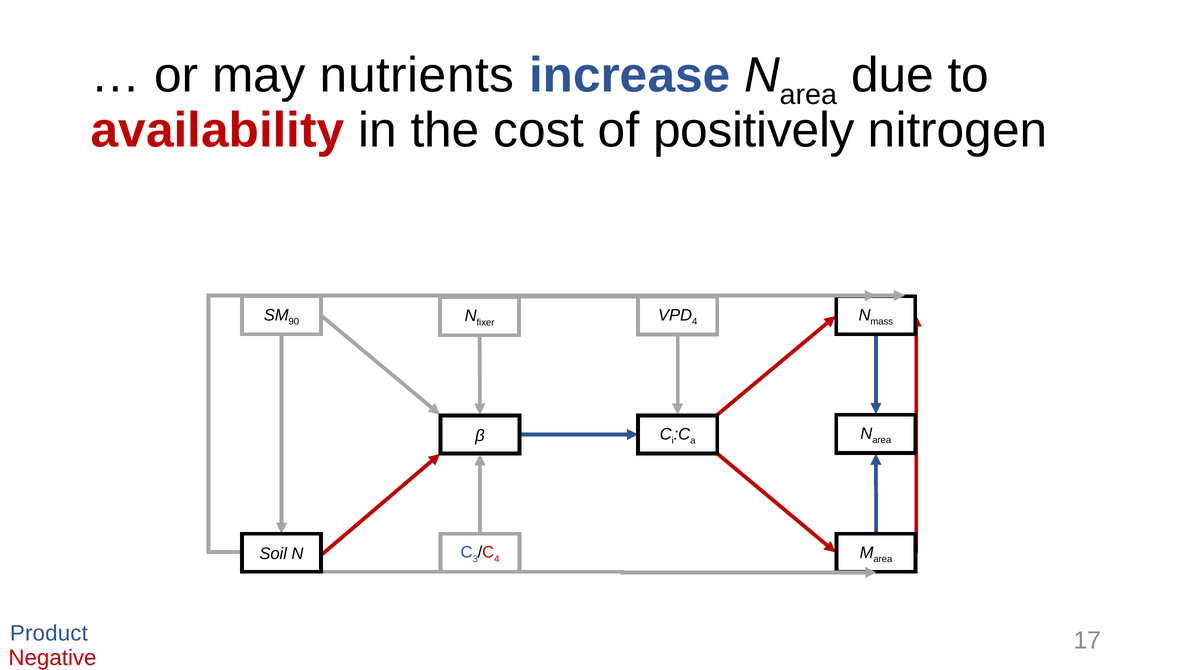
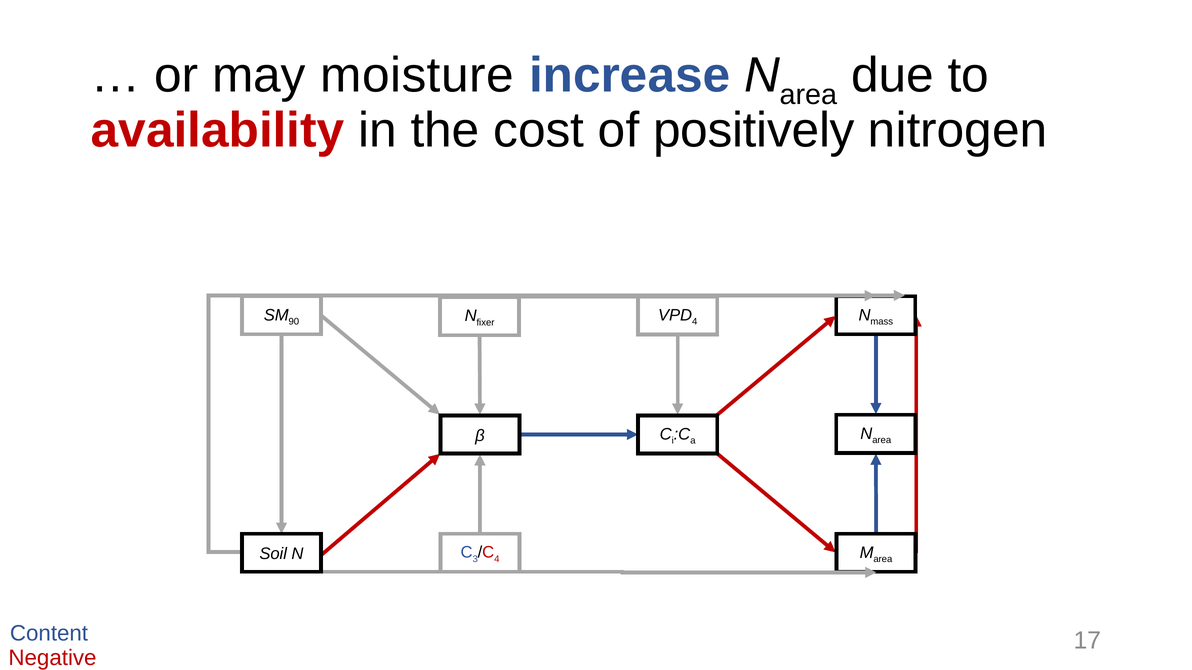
nutrients: nutrients -> moisture (417, 76)
Product: Product -> Content (49, 634)
